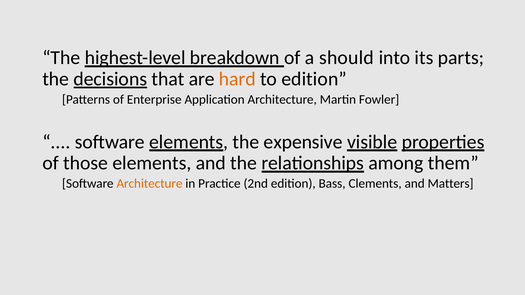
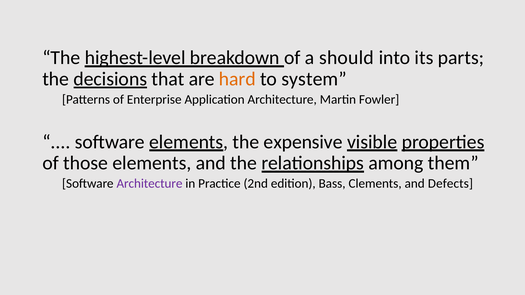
to edition: edition -> system (314, 79)
Architecture colour: orange -> purple (149, 184)
Matters: Matters -> Defects (450, 184)
